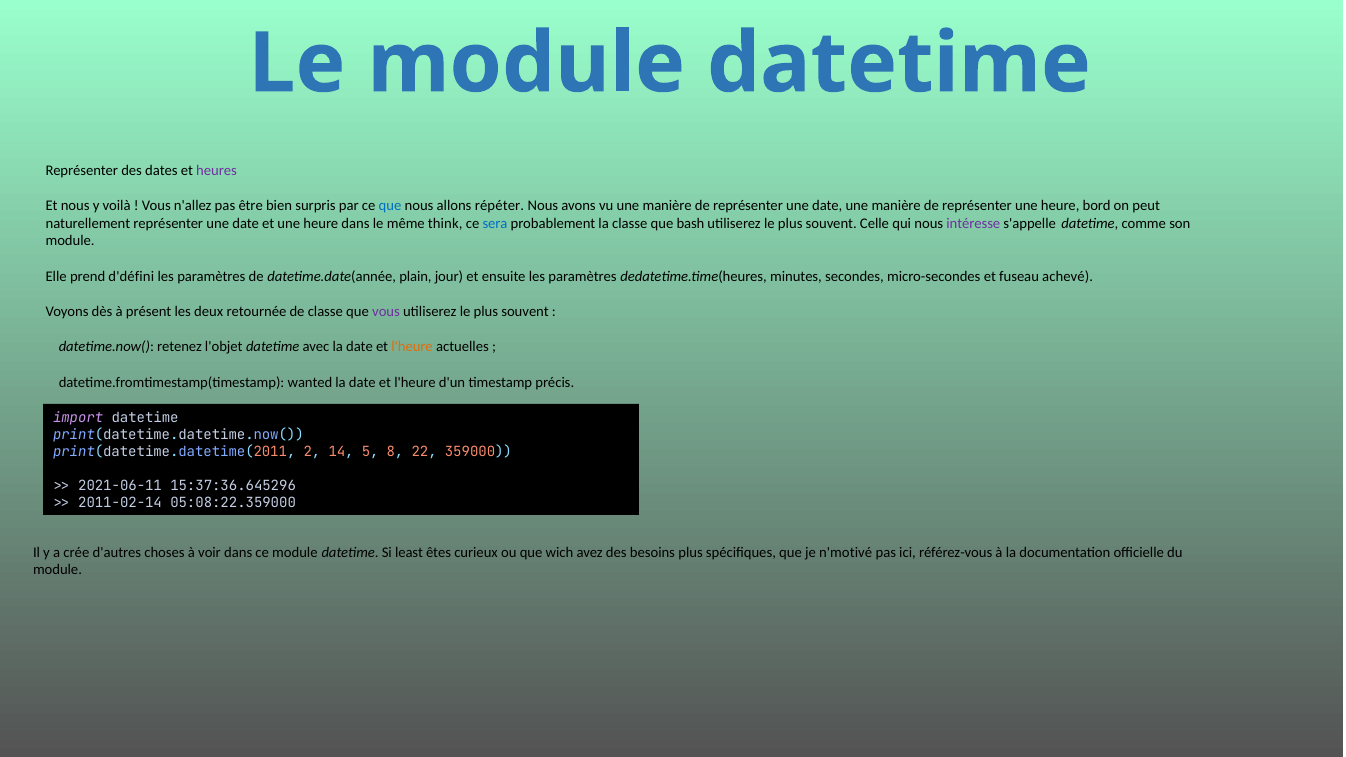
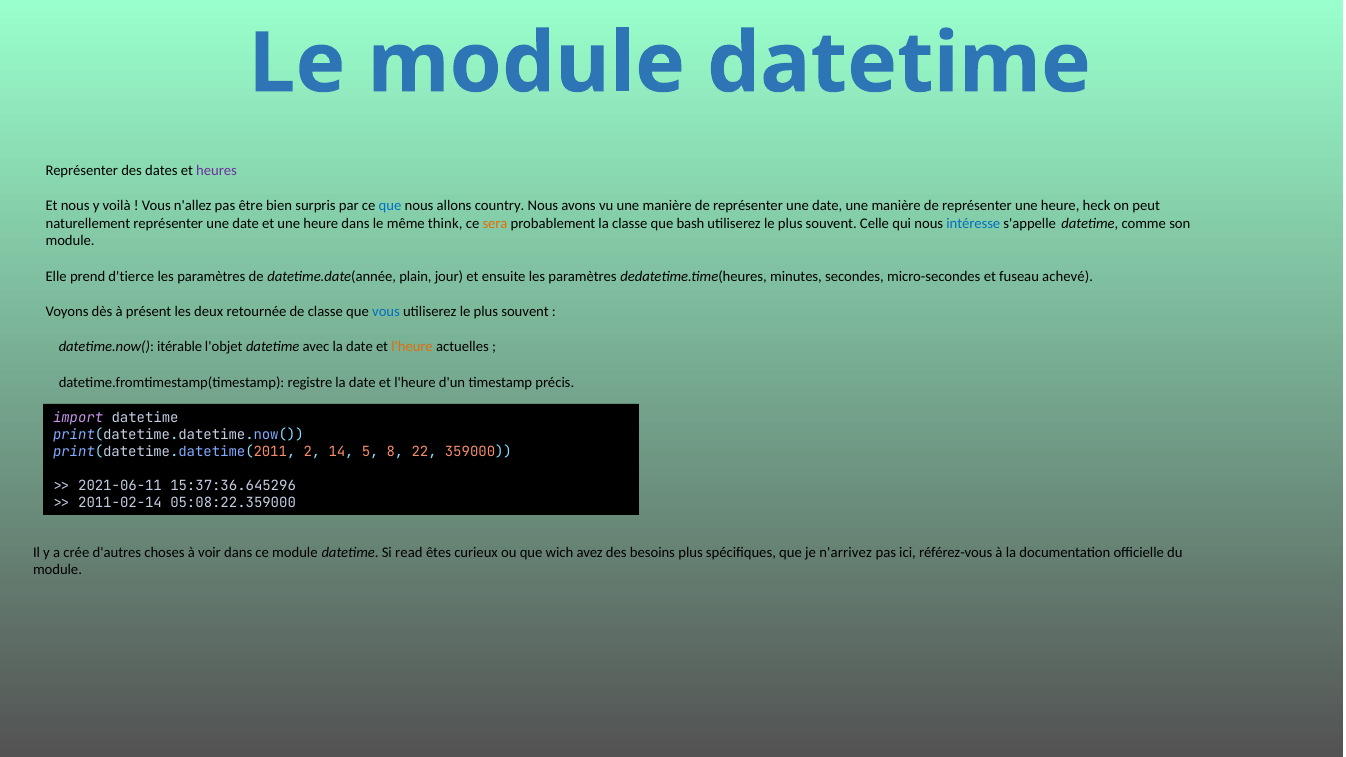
répéter: répéter -> country (500, 206)
bord: bord -> heck (1097, 206)
sera colour: blue -> orange (495, 223)
intéresse colour: purple -> blue (973, 223)
d'défini: d'défini -> d'tierce (131, 276)
vous colour: purple -> blue (386, 312)
retenez: retenez -> itérable (180, 347)
wanted: wanted -> registre (310, 382)
least: least -> read (409, 552)
n'motivé: n'motivé -> n'arrivez (846, 552)
